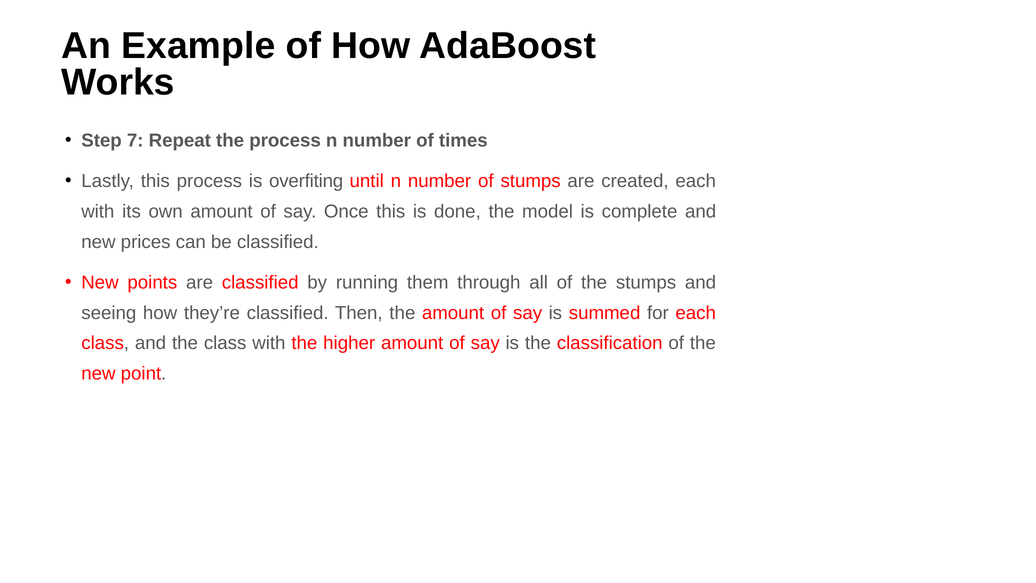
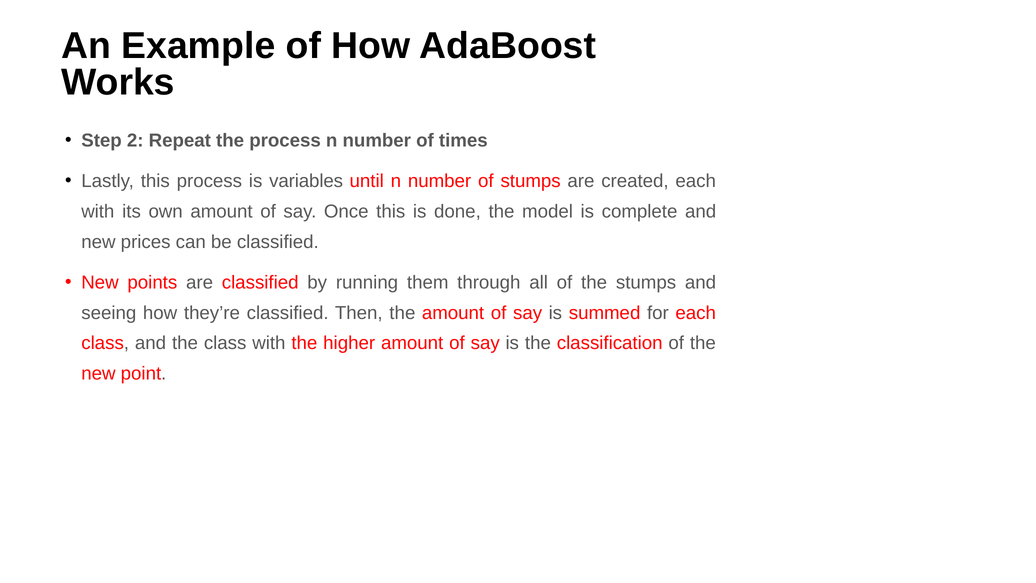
7: 7 -> 2 (135, 141)
overfiting: overfiting -> variables (306, 181)
